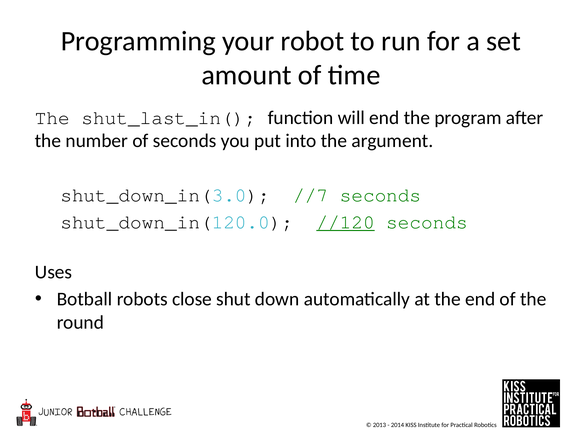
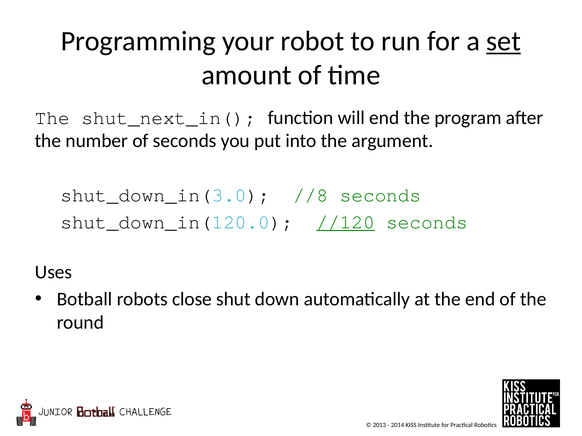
set underline: none -> present (504, 41)
shut_last_in(: shut_last_in( -> shut_next_in( (169, 118)
//7: //7 -> //8 (311, 195)
